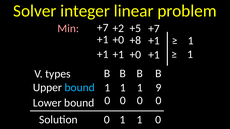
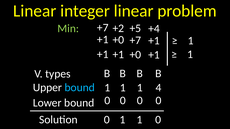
Solver: Solver -> Linear (35, 11)
Min colour: pink -> light green (68, 29)
+7: +7 -> +4 (154, 29)
+8: +8 -> +7 (135, 40)
9: 9 -> 4 (159, 88)
